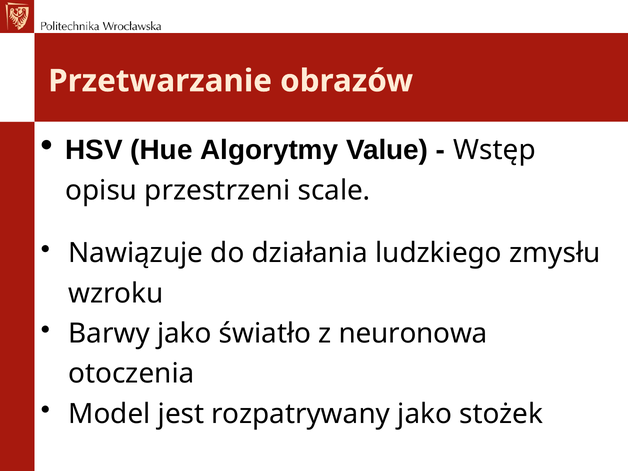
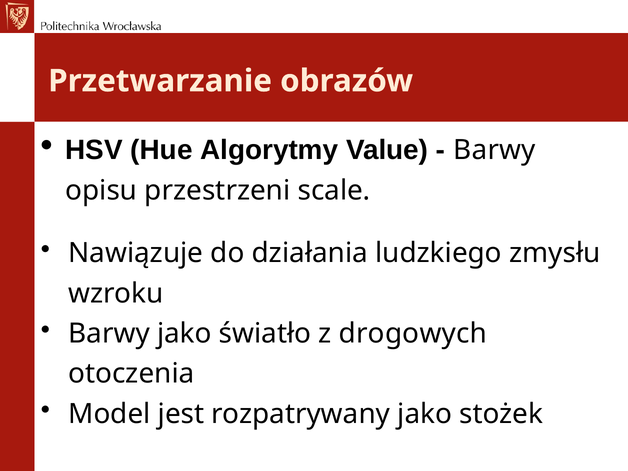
Wstęp: Wstęp -> Barwy (495, 150)
neuronowa: neuronowa -> drogowych (413, 334)
